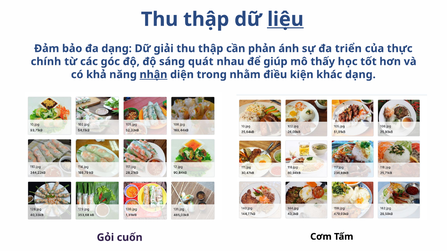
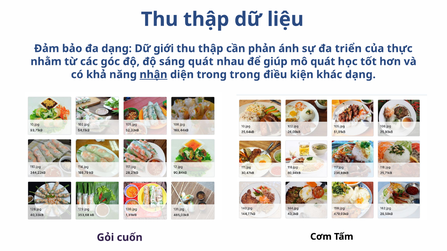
liệu underline: present -> none (285, 19)
giải: giải -> giới (164, 49)
chính: chính -> nhằm (46, 62)
mô thấy: thấy -> quát (323, 62)
trong nhằm: nhằm -> trong (245, 75)
